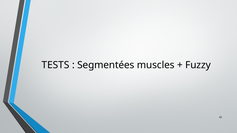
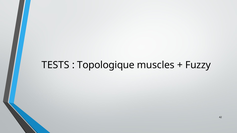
Segmentées: Segmentées -> Topologique (106, 65)
